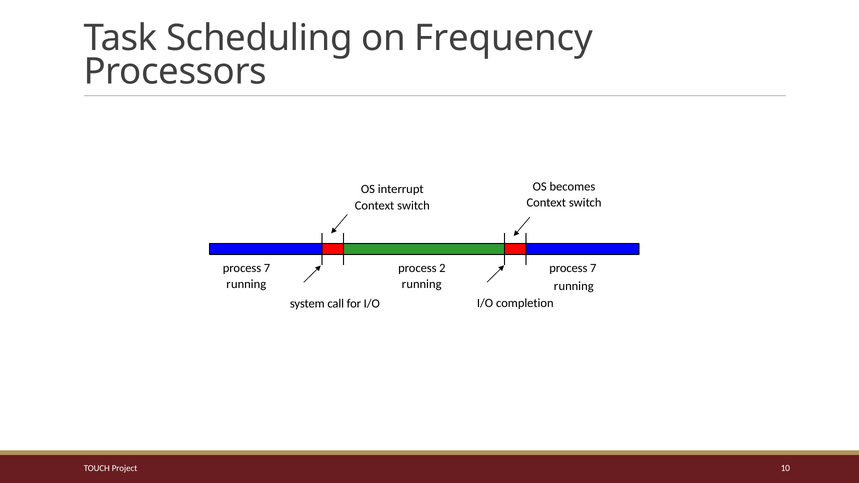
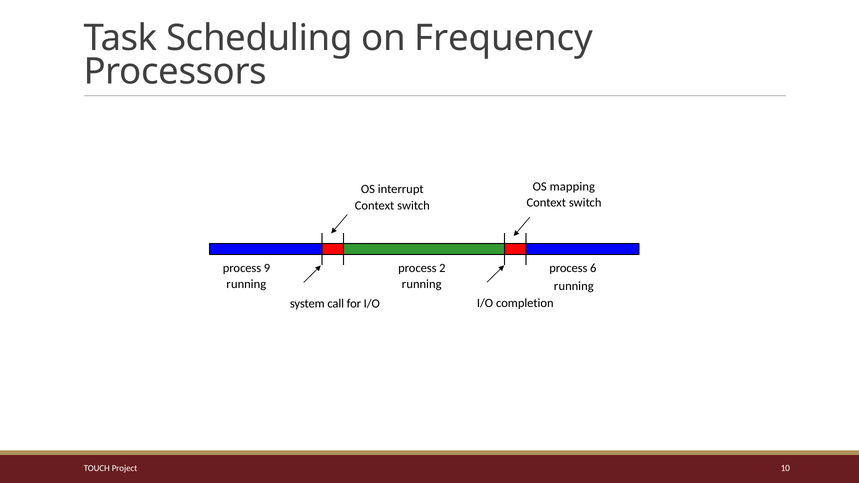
becomes: becomes -> mapping (572, 187)
7: 7 -> 9 (267, 268)
7: 7 -> 6 (593, 268)
